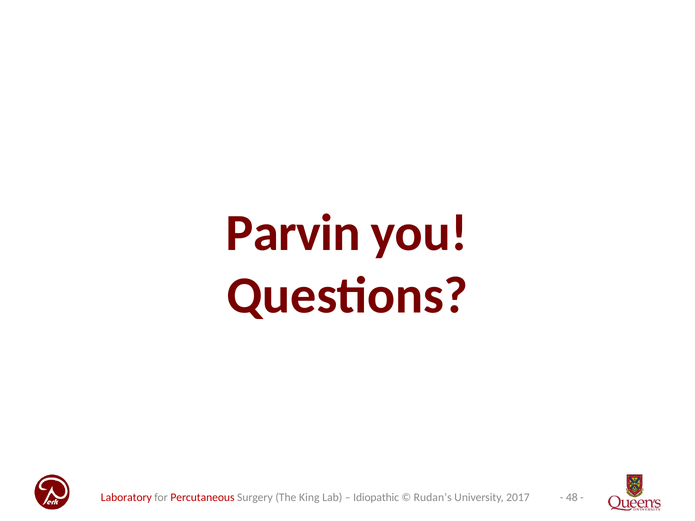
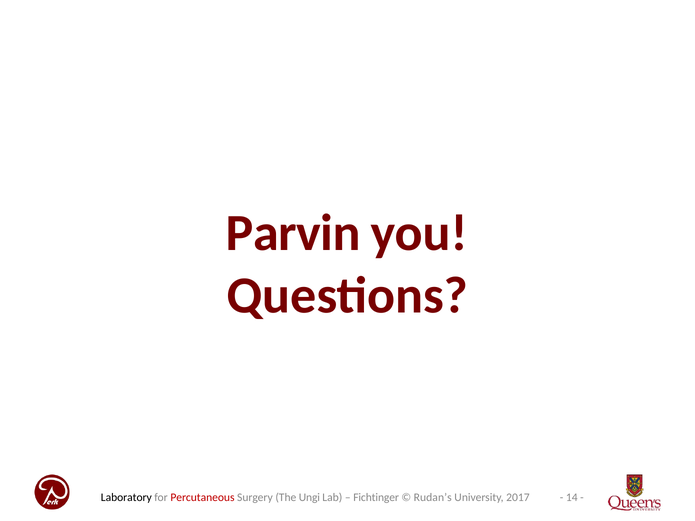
Laboratory colour: red -> black (126, 498)
King: King -> Ungi (309, 498)
Idiopathic: Idiopathic -> Fichtinger (376, 498)
48: 48 -> 14 (572, 498)
